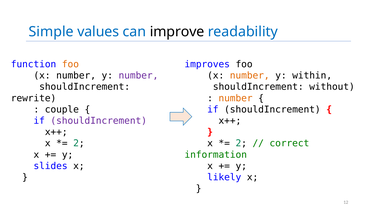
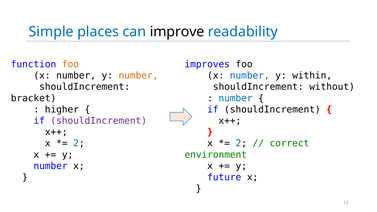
values: values -> places (98, 32)
number colour: purple -> orange (138, 76)
number colour: orange -> blue (250, 76)
rewrite: rewrite -> bracket (34, 98)
number colour: orange -> blue (236, 98)
couple: couple -> higher (62, 109)
information: information -> environment (216, 155)
slides: slides -> number (51, 166)
likely: likely -> future (224, 177)
